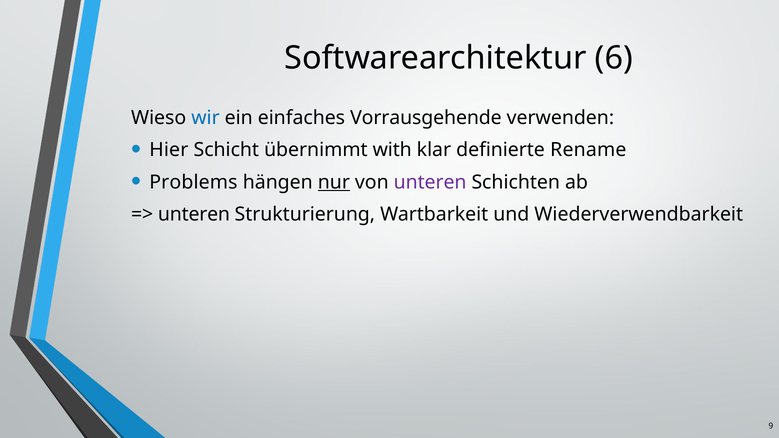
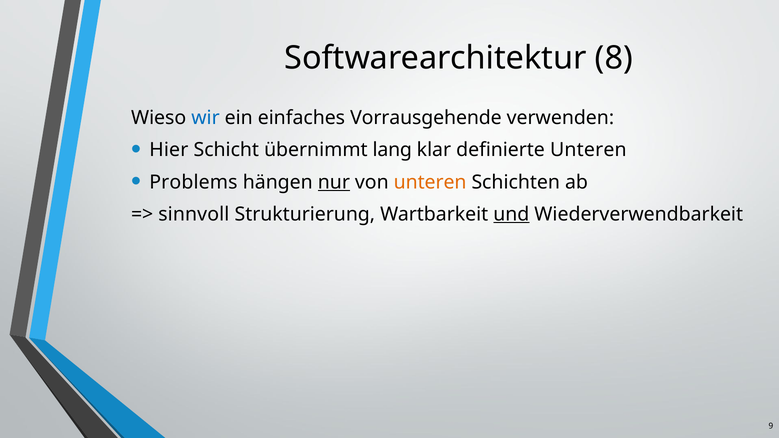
6: 6 -> 8 (614, 58)
with: with -> lang (392, 150)
definierte Rename: Rename -> Unteren (588, 150)
unteren colour: purple -> orange (430, 182)
unteren: unteren -> sinnvoll (194, 214)
und underline: none -> present (511, 214)
